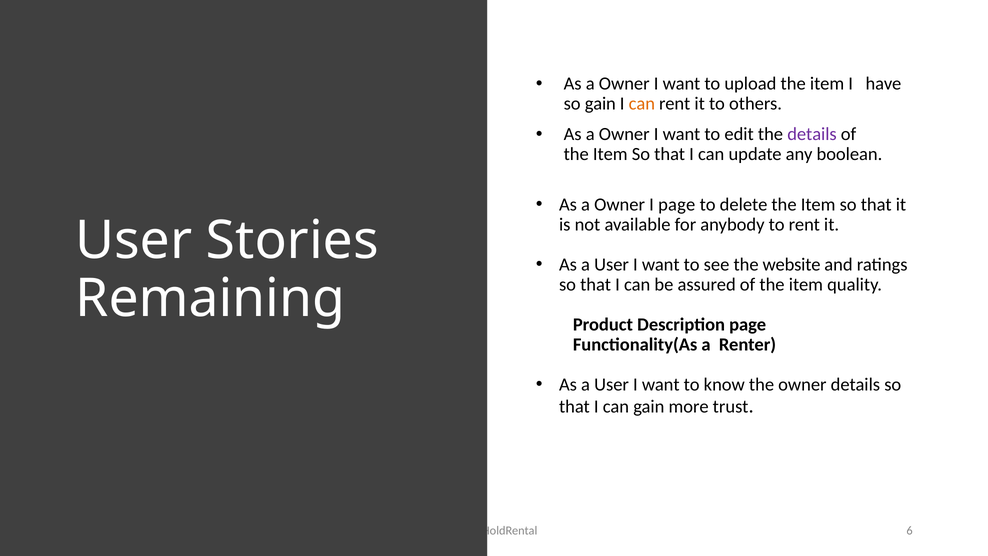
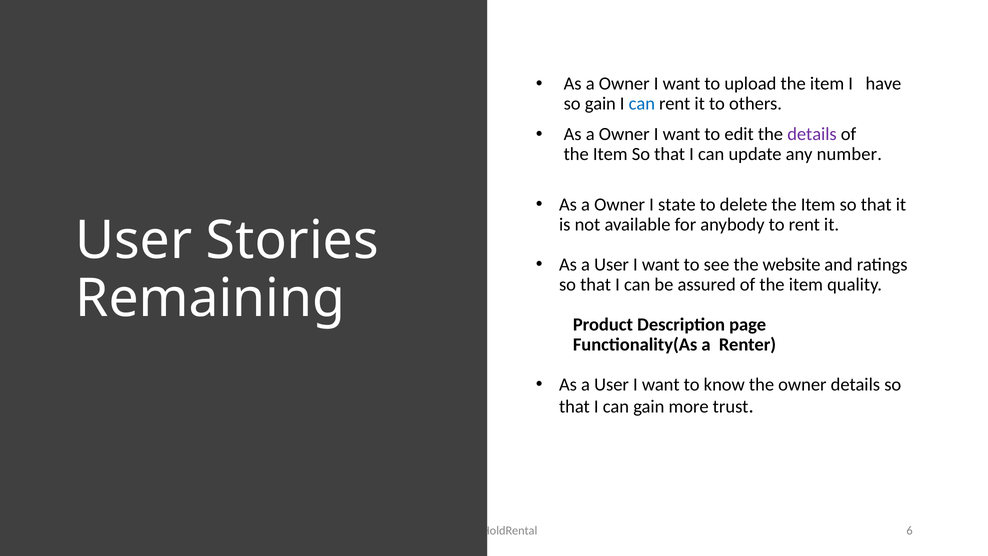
can colour: orange -> blue (642, 104)
boolean: boolean -> number (849, 154)
I page: page -> state (677, 204)
